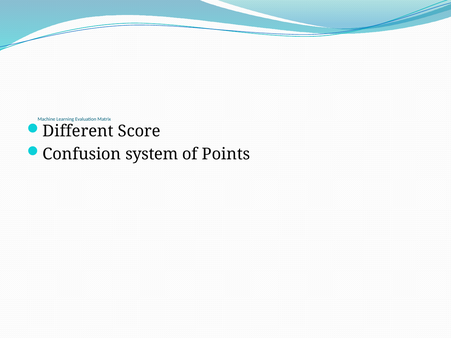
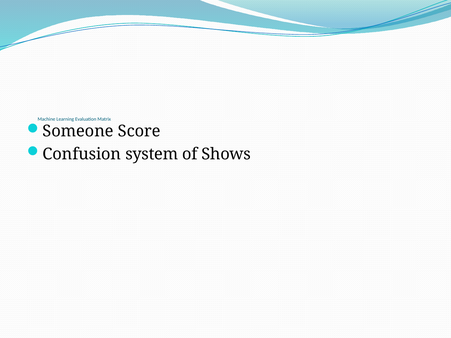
Different: Different -> Someone (78, 131)
Points: Points -> Shows (226, 154)
